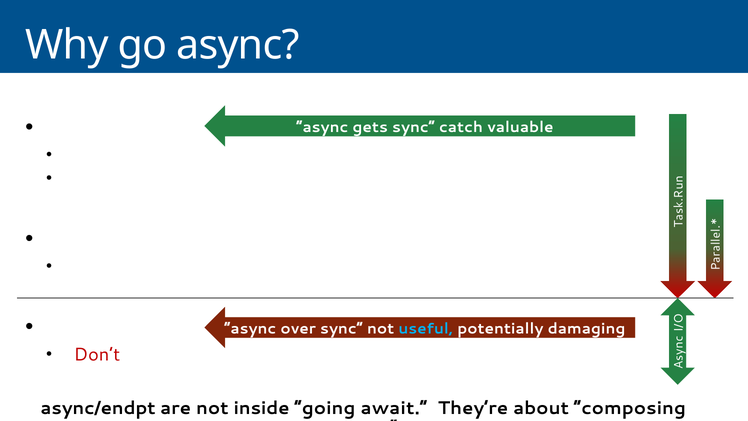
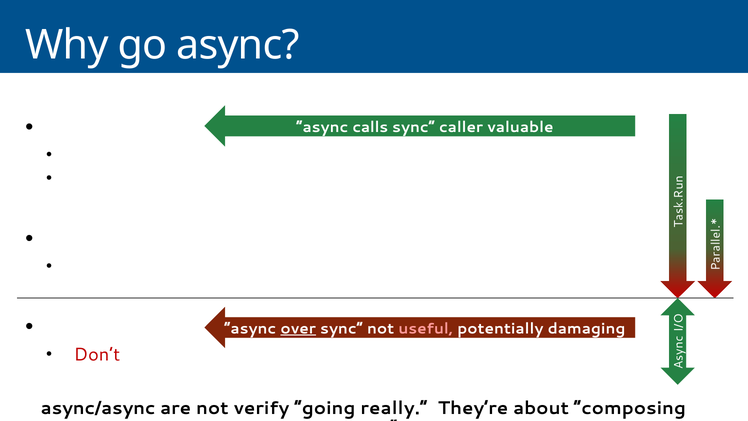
gets: gets -> calls (370, 127)
sync catch: catch -> caller (461, 127)
over underline: none -> present (298, 328)
useful colour: light blue -> pink (426, 328)
async/endpt: async/endpt -> async/async (98, 408)
inside: inside -> verify (261, 408)
await: await -> really (394, 408)
